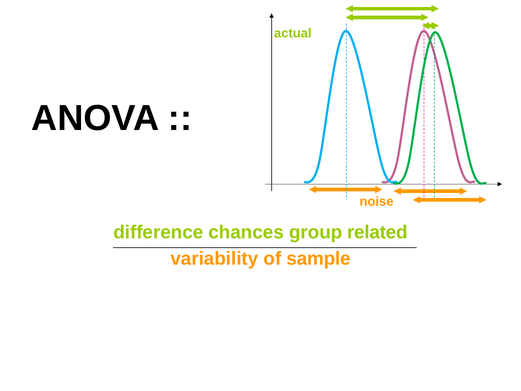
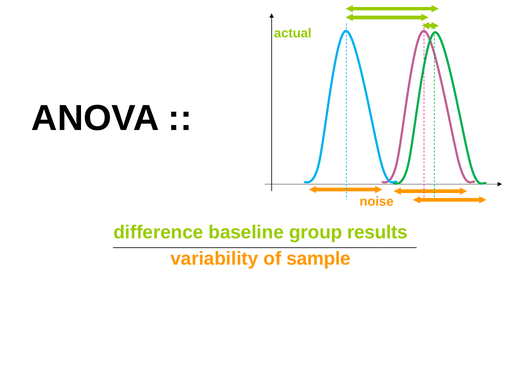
chances: chances -> baseline (246, 232)
related: related -> results (377, 232)
